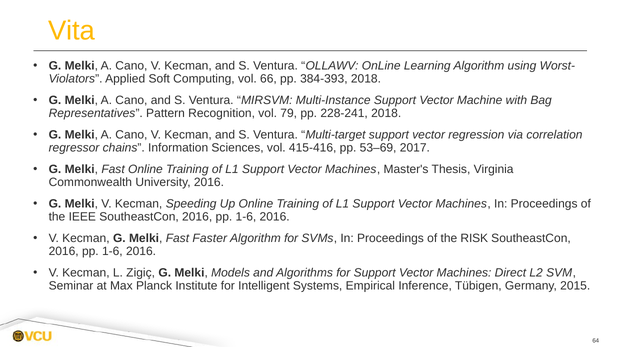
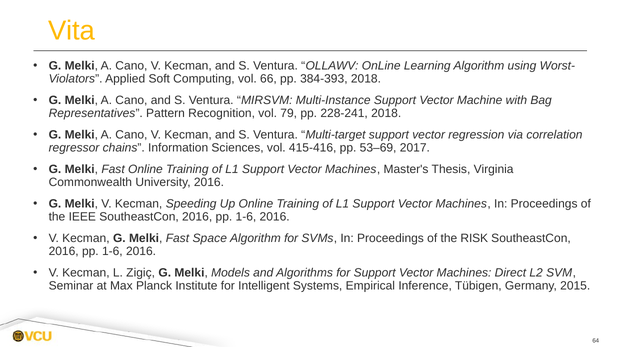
Faster: Faster -> Space (210, 238)
